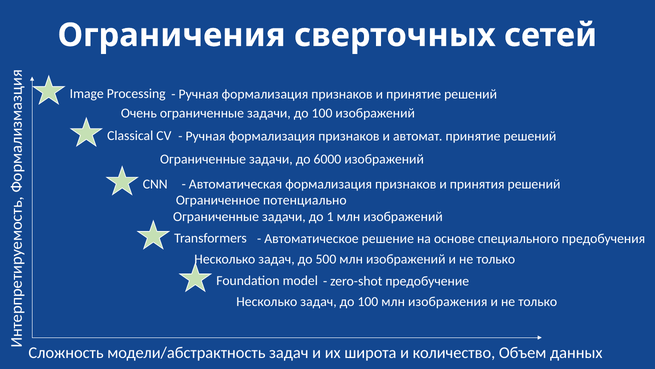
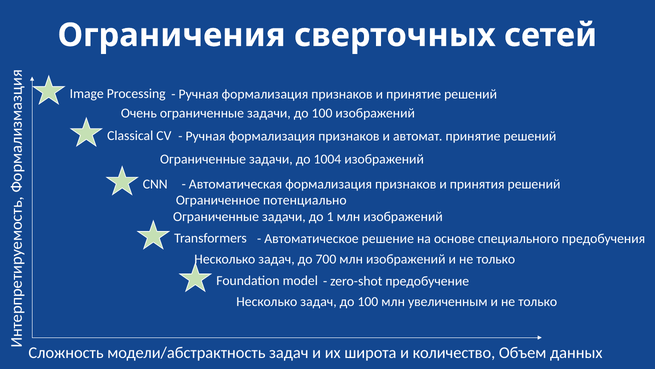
6000: 6000 -> 1004 (327, 159)
500: 500 -> 700 (326, 259)
изображения: изображения -> увеличенным (448, 301)
